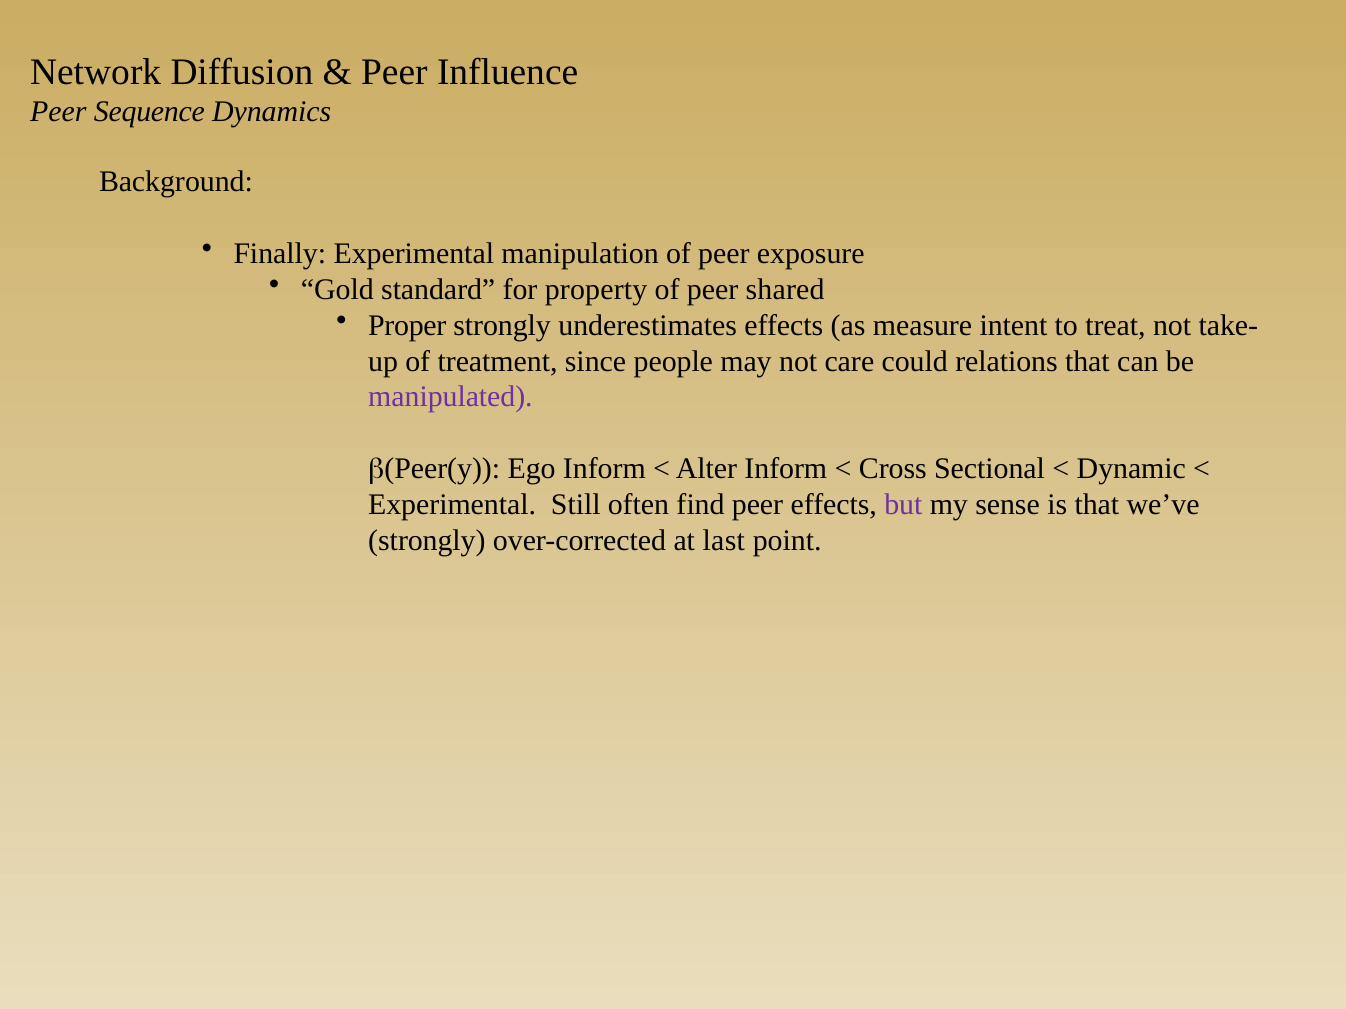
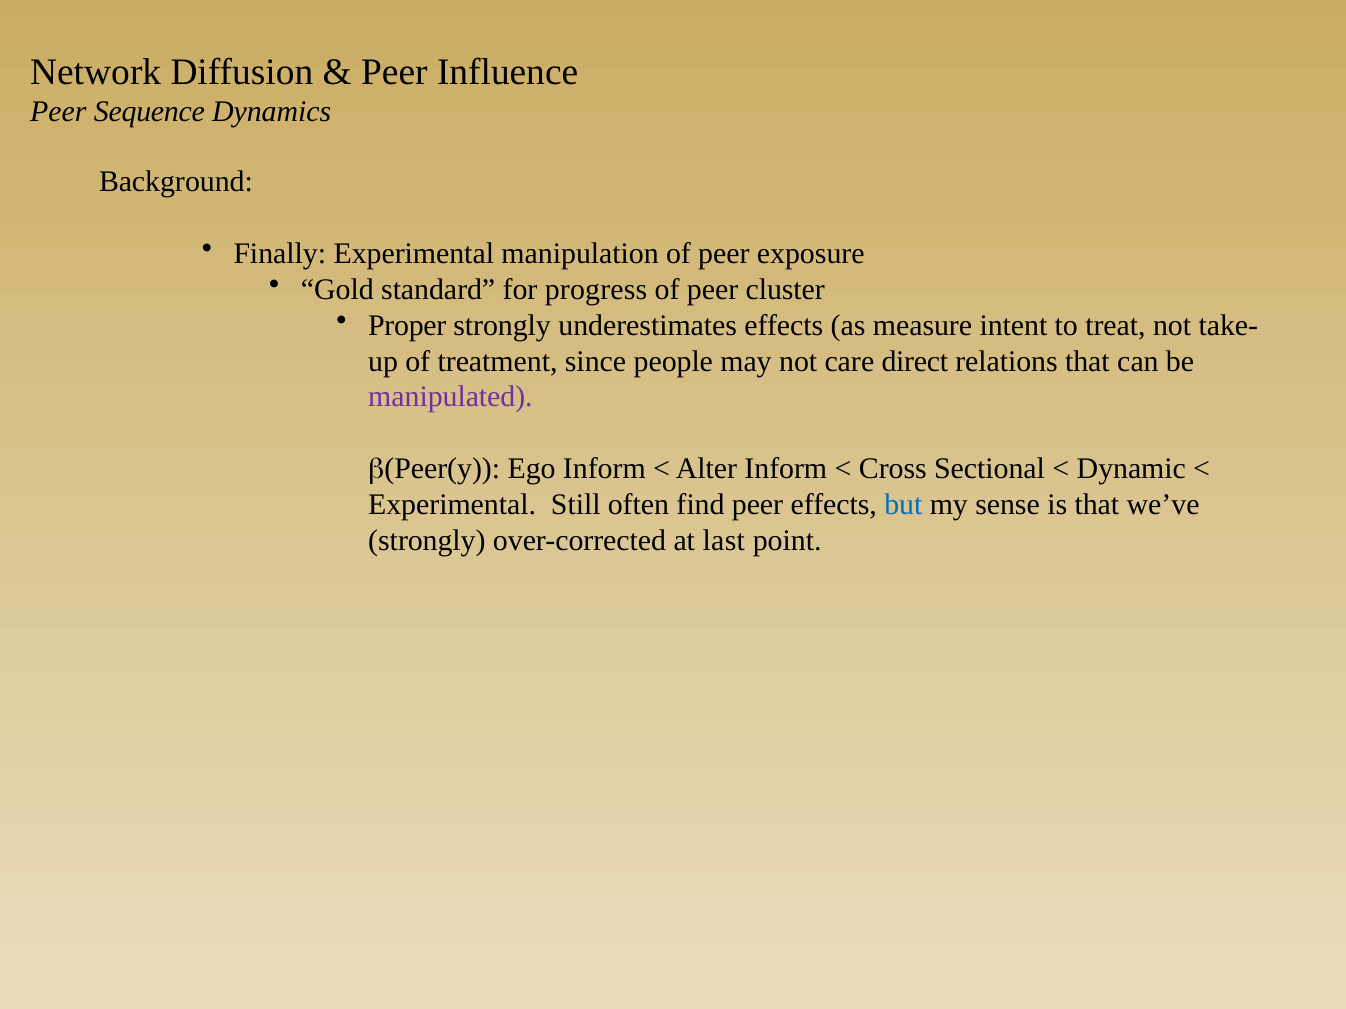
property: property -> progress (596, 290)
shared: shared -> cluster (785, 290)
could: could -> direct (915, 361)
but colour: purple -> blue (903, 505)
